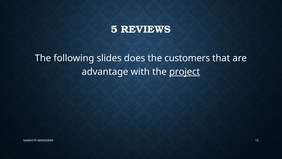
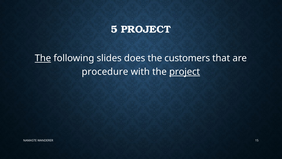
5 REVIEWS: REVIEWS -> PROJECT (146, 29)
The underline: none -> present (43, 58)
advantage: advantage -> procedure (105, 72)
